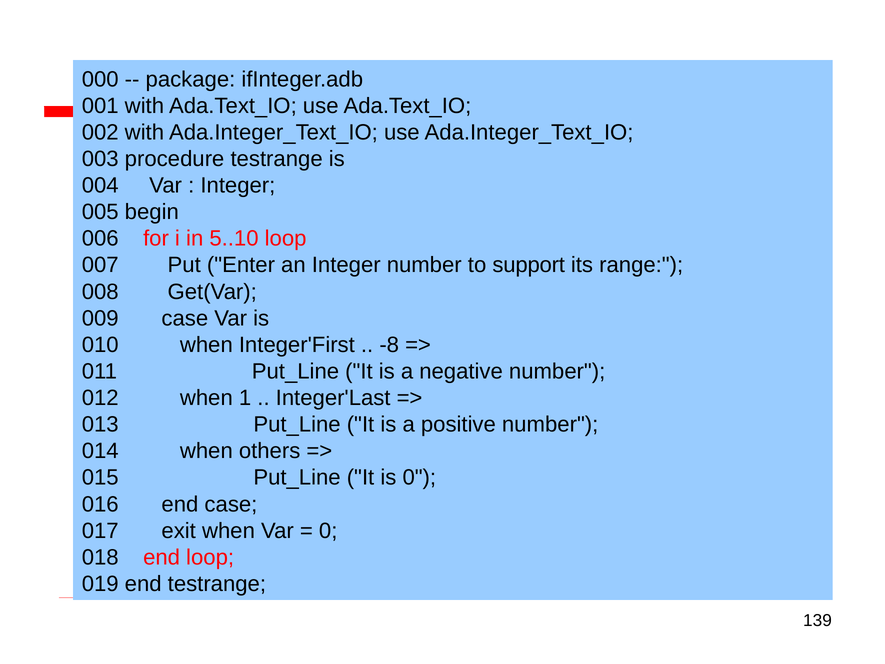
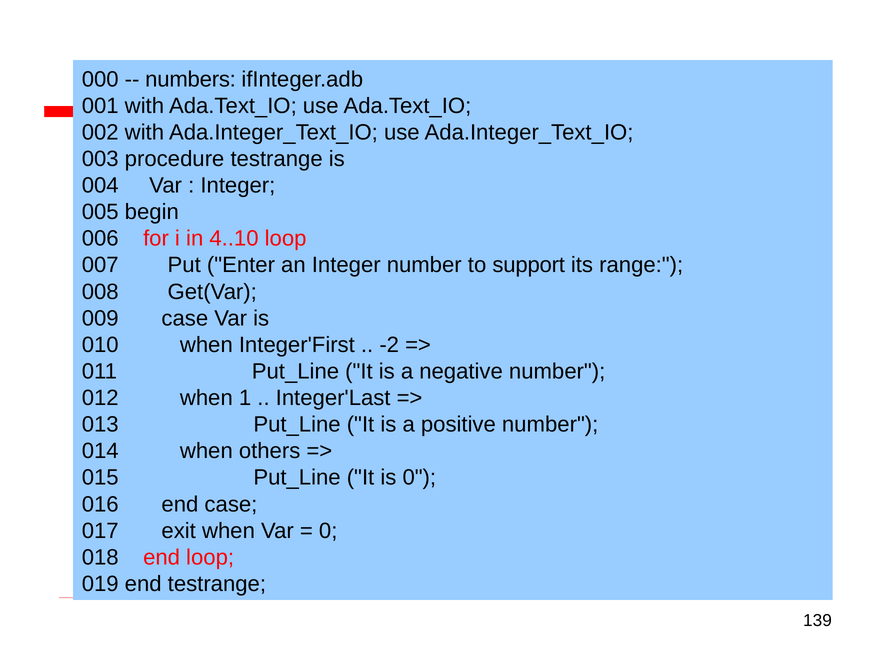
package: package -> numbers (191, 79)
5..10: 5..10 -> 4..10 (234, 239)
-8: -8 -> -2 (389, 345)
